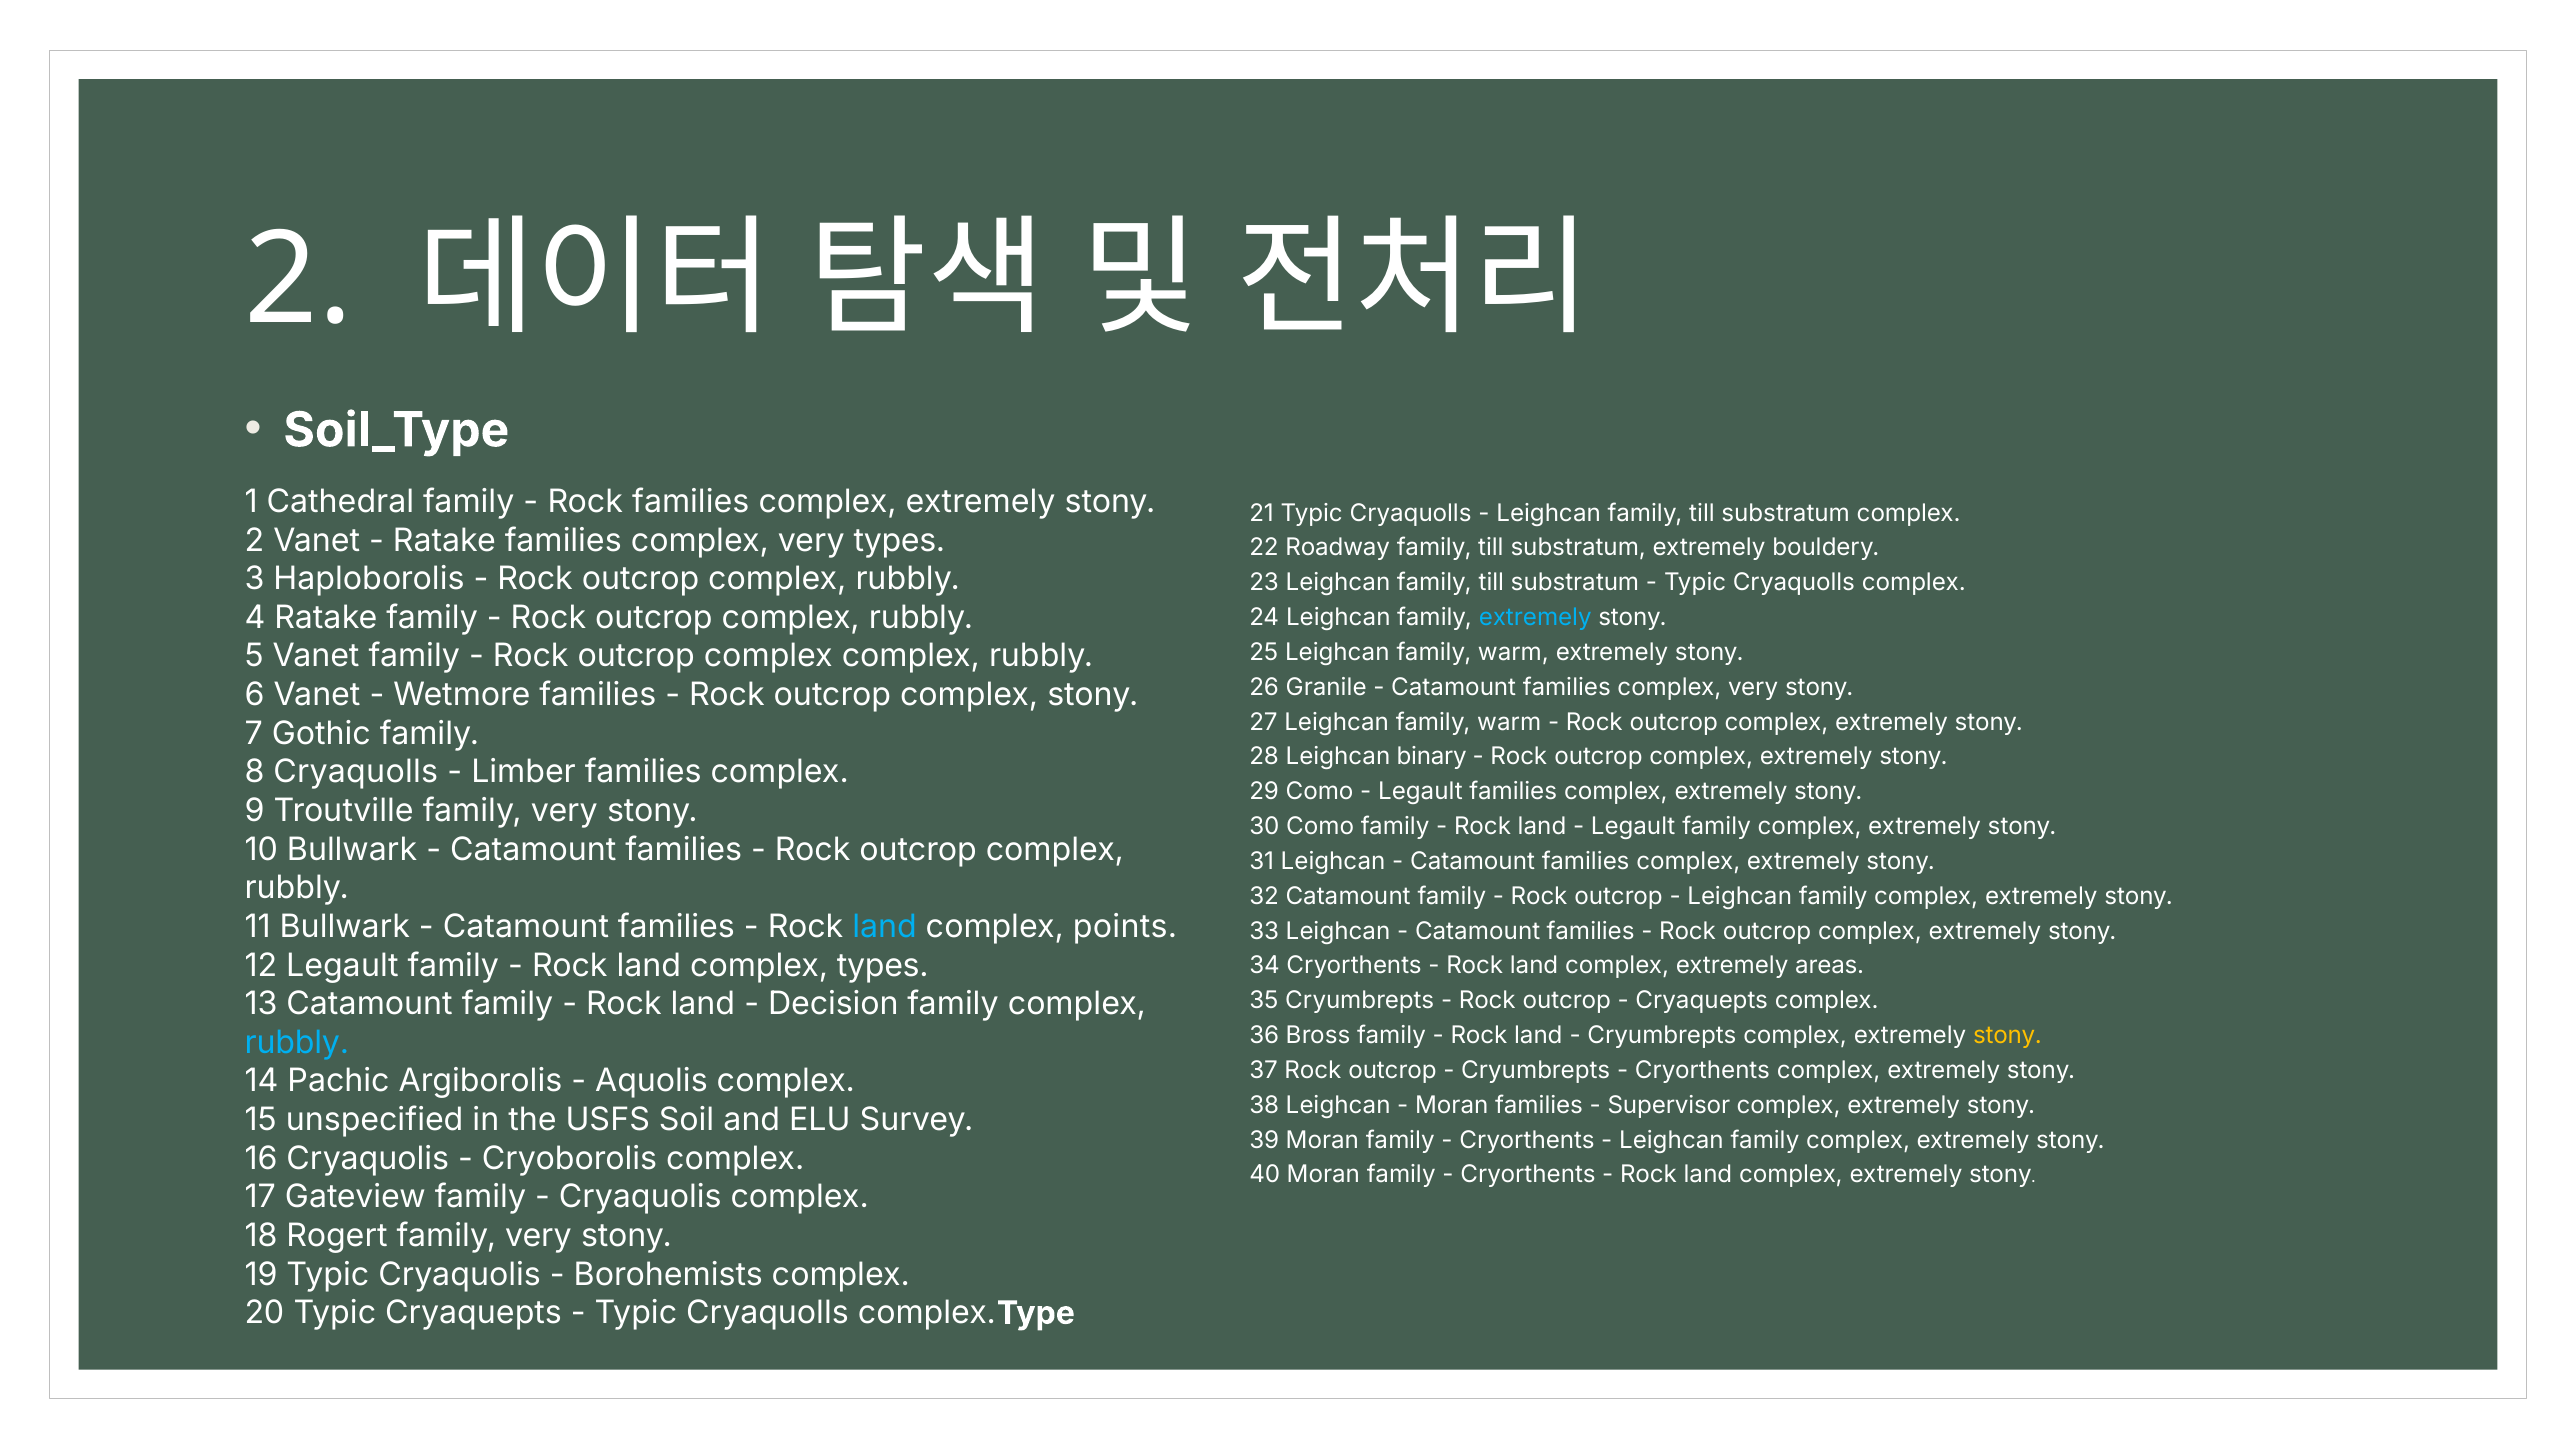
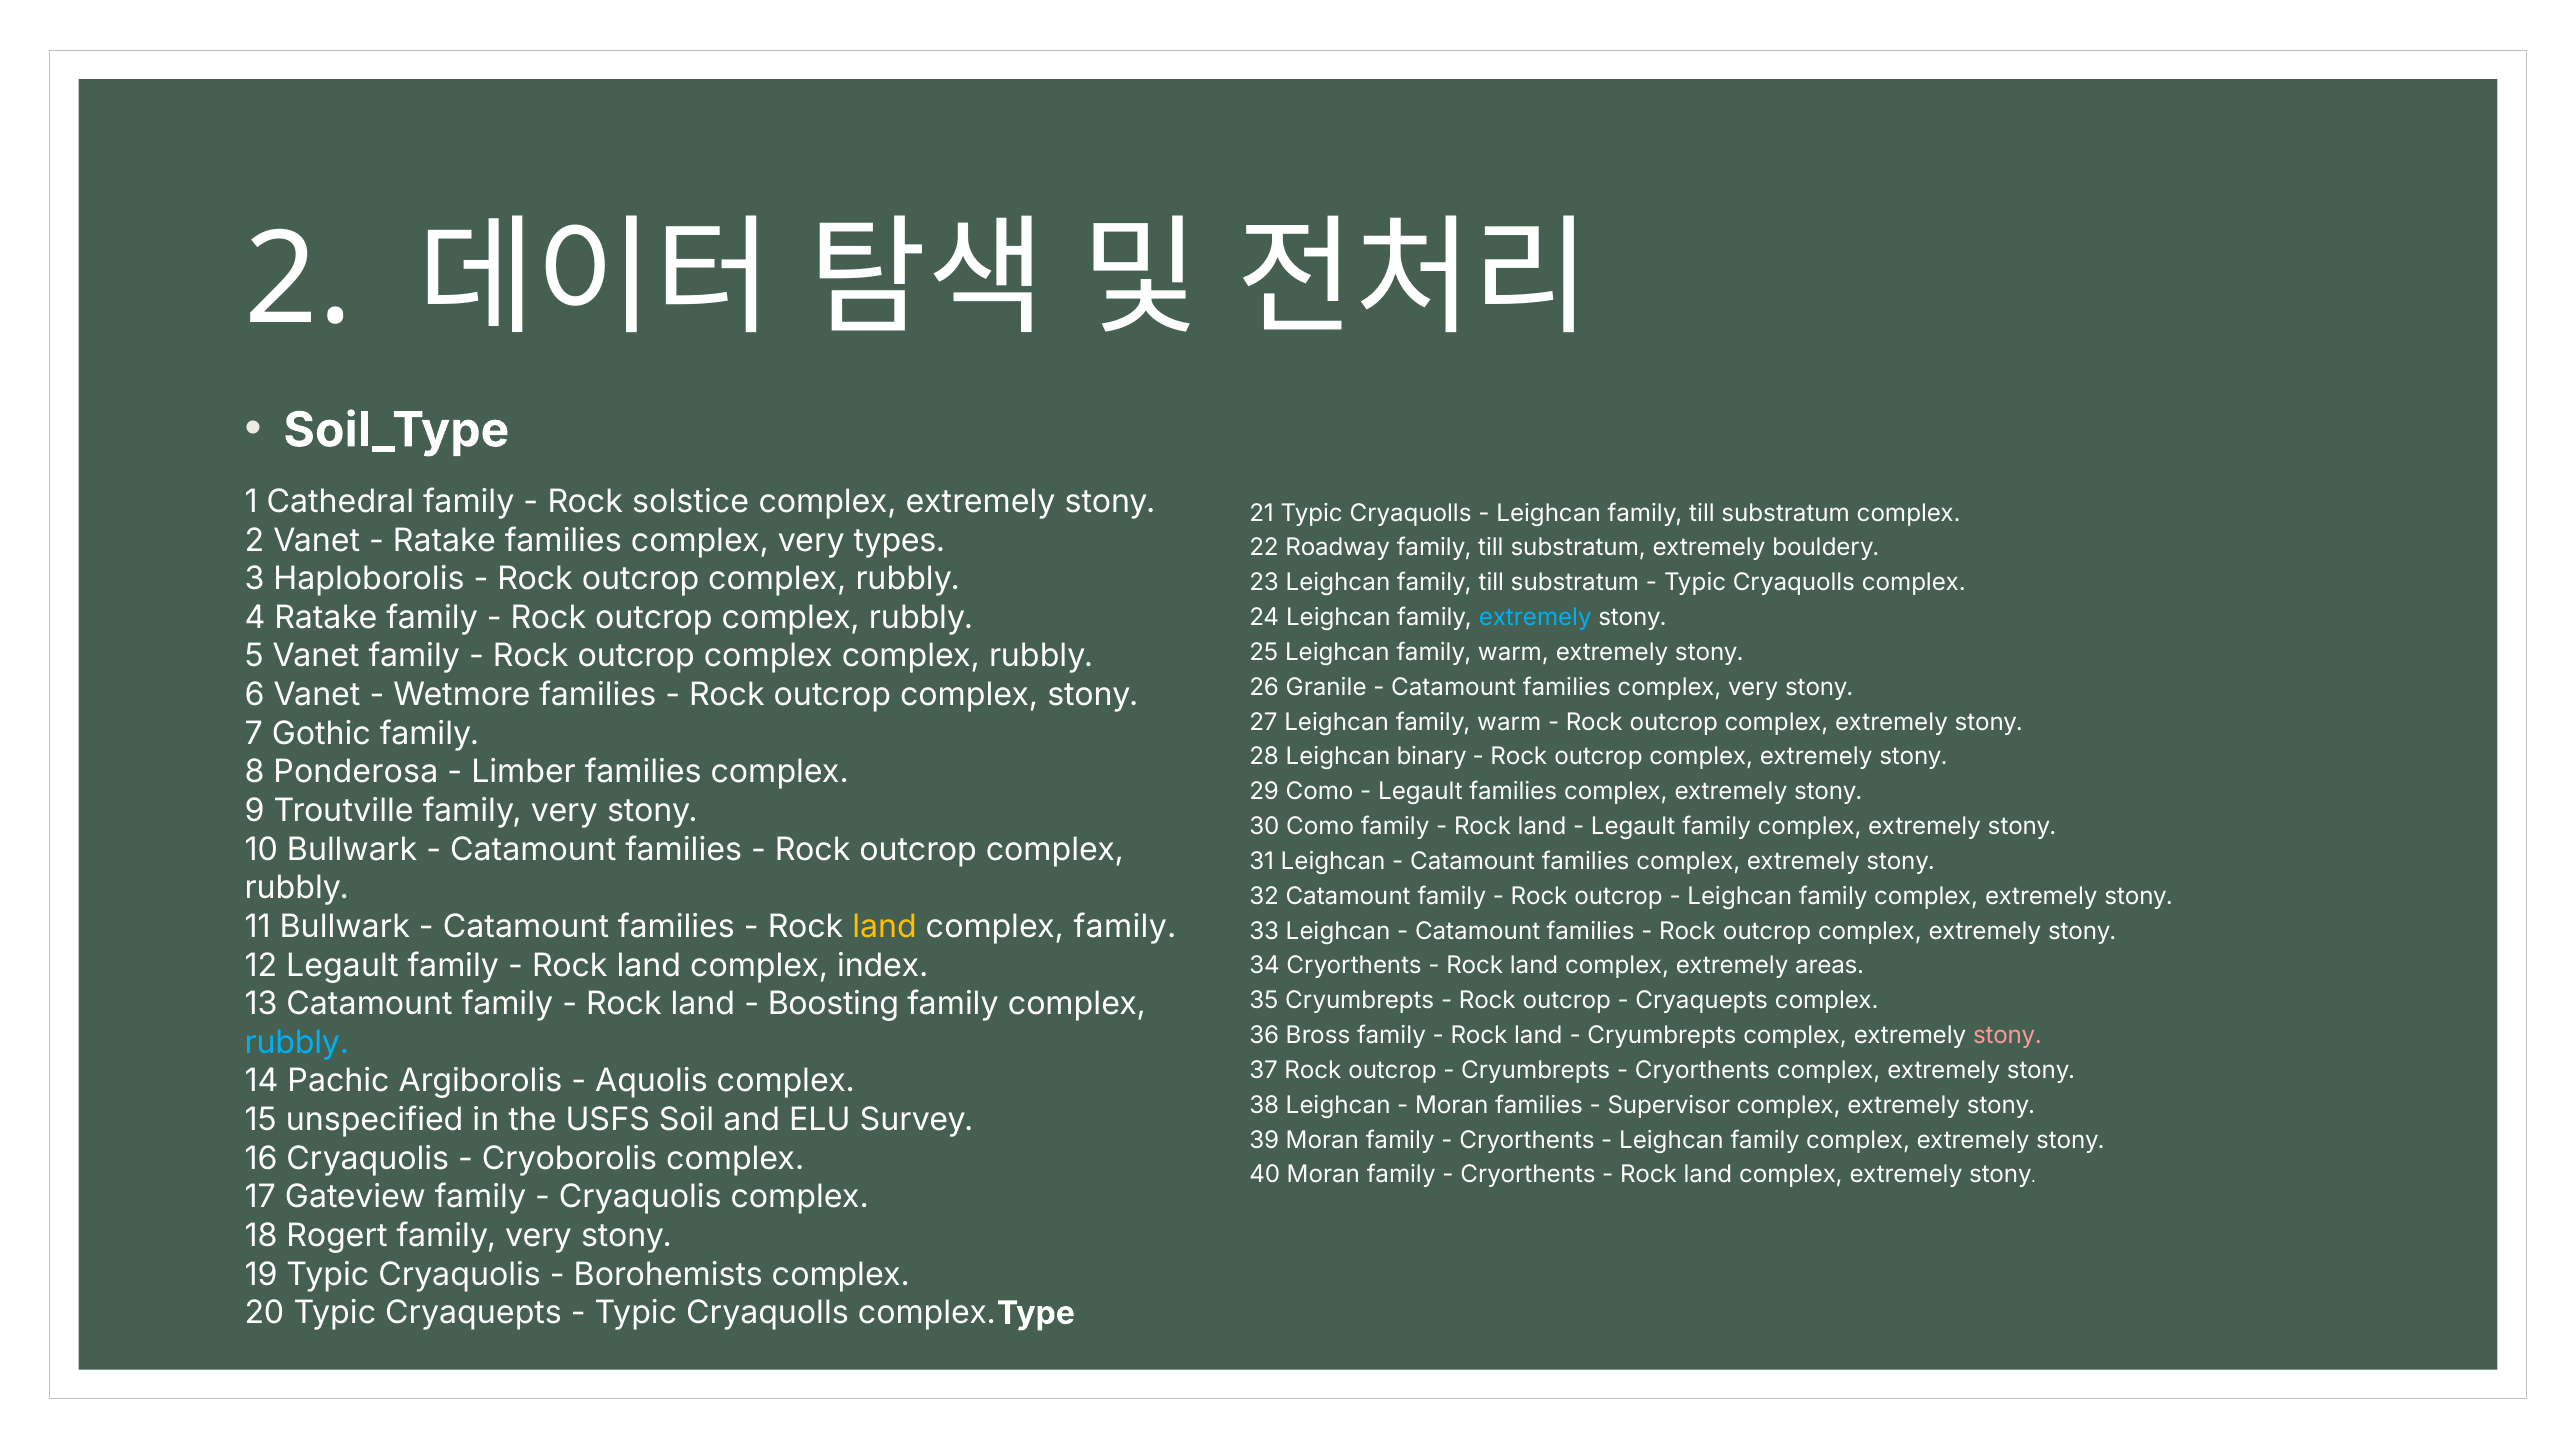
Rock families: families -> solstice (691, 502)
8 Cryaquolls: Cryaquolls -> Ponderosa (356, 772)
land colour: light blue -> yellow (885, 927)
complex points: points -> family (1125, 927)
complex types: types -> index (883, 965)
Decision: Decision -> Boosting (833, 1004)
stony colour: yellow -> pink (2008, 1036)
